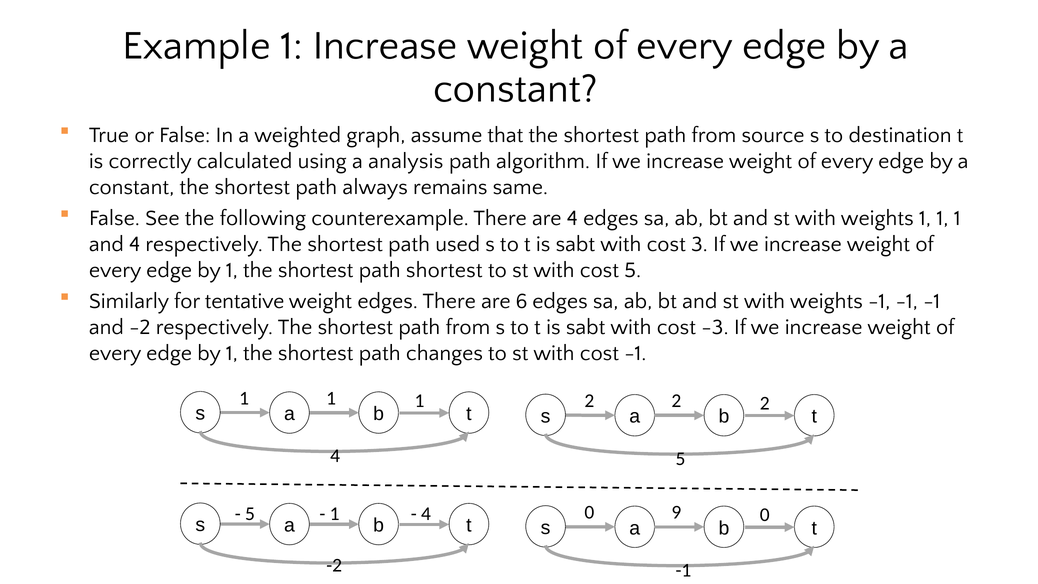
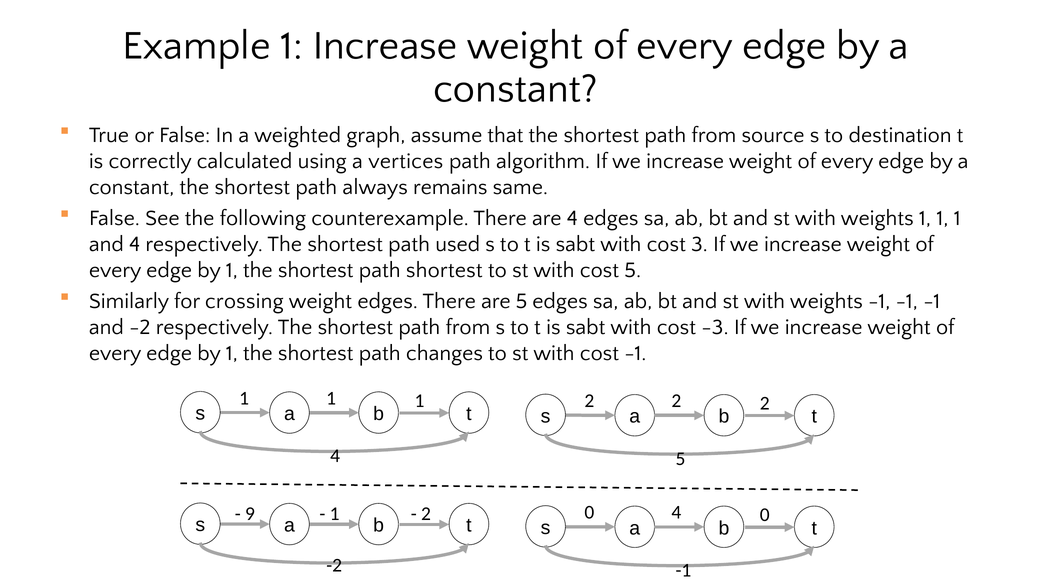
analysis: analysis -> vertices (406, 161)
tentative: tentative -> crossing (244, 301)
are 6: 6 -> 5 (522, 301)
0 9: 9 -> 4 (676, 512)
5: 5 -> 9 (250, 514)
4: 4 -> 2 (426, 514)
